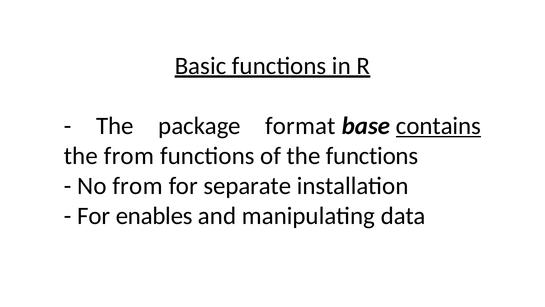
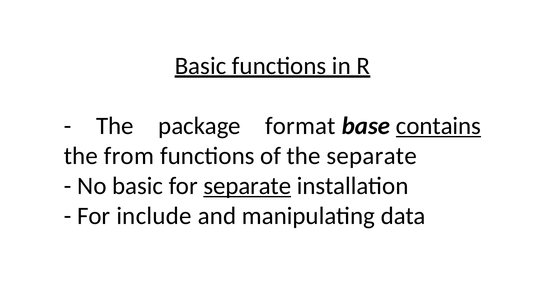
the functions: functions -> separate (372, 156)
No from: from -> basic (138, 186)
separate underline: none -> present (247, 186)
enables: enables -> include (154, 216)
